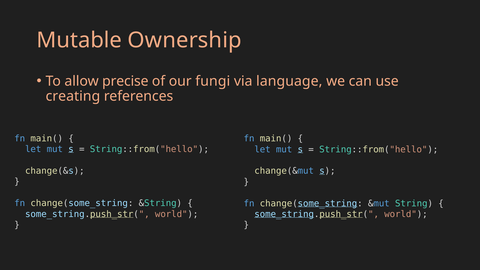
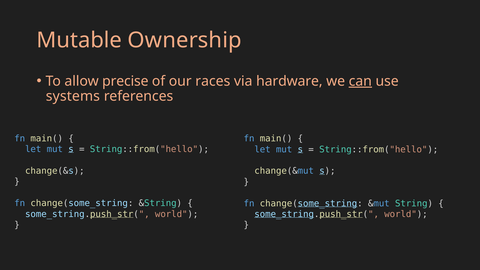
fungi: fungi -> races (213, 81)
language: language -> hardware (289, 81)
can underline: none -> present (360, 81)
creating: creating -> systems (73, 96)
